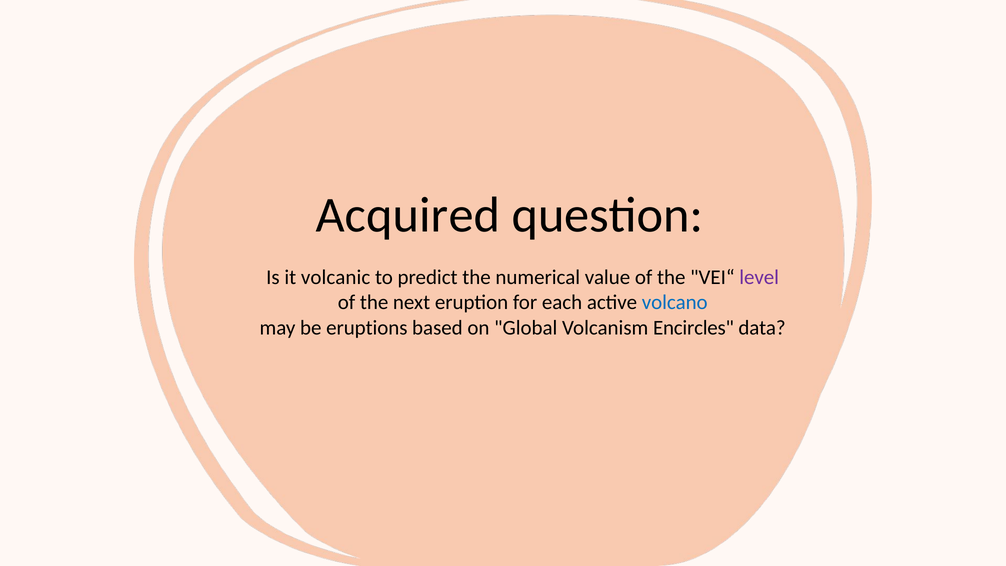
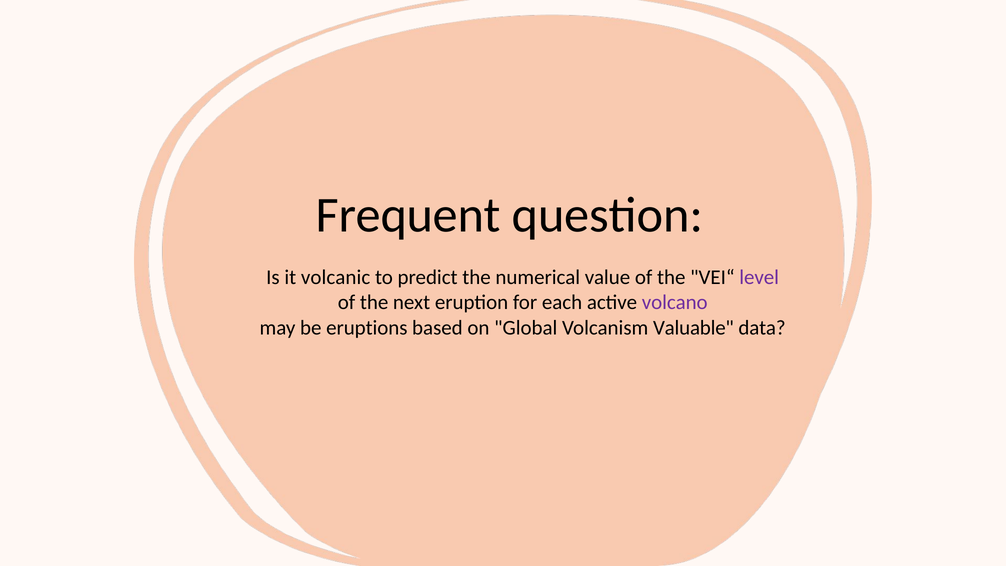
Acquired: Acquired -> Frequent (408, 215)
volcano colour: blue -> purple (675, 302)
Encircles: Encircles -> Valuable (693, 328)
